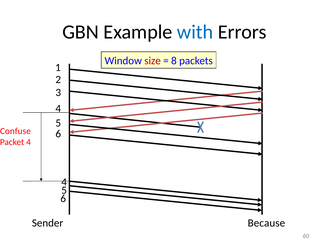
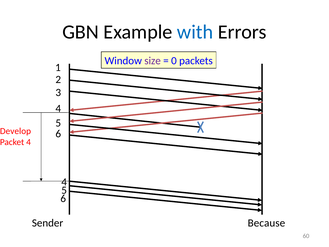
size colour: red -> purple (153, 61)
8: 8 -> 0 (174, 61)
Confuse: Confuse -> Develop (15, 131)
